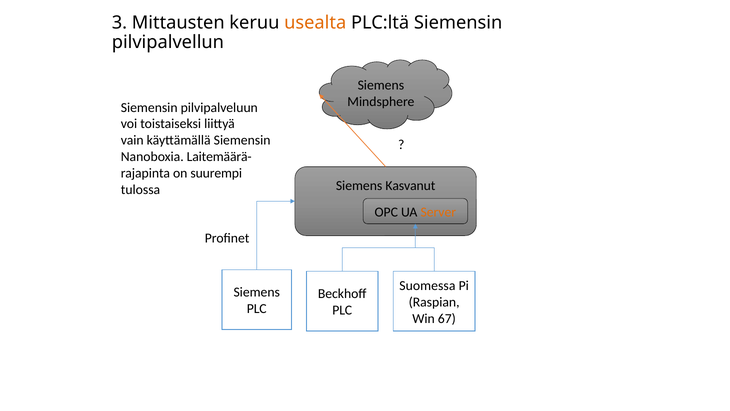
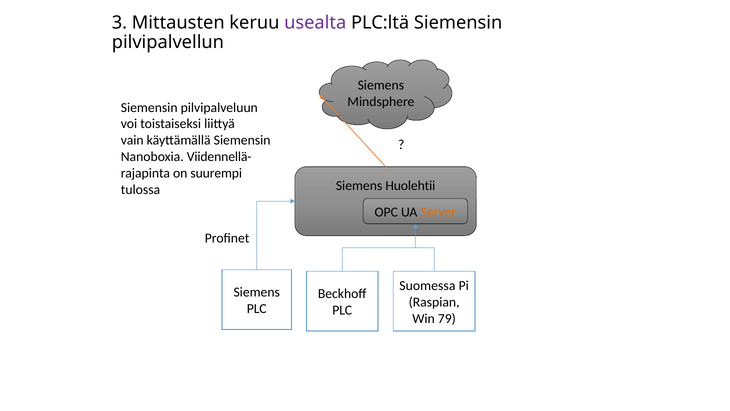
usealta colour: orange -> purple (315, 23)
Laitemäärä-: Laitemäärä- -> Viidennellä- (219, 157)
Kasvanut: Kasvanut -> Huolehtii (410, 186)
67: 67 -> 79 (447, 318)
